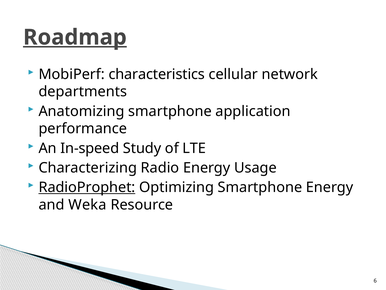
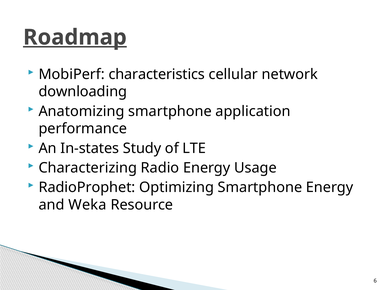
departments: departments -> downloading (83, 92)
In-speed: In-speed -> In-states (90, 148)
RadioProphet underline: present -> none (87, 187)
